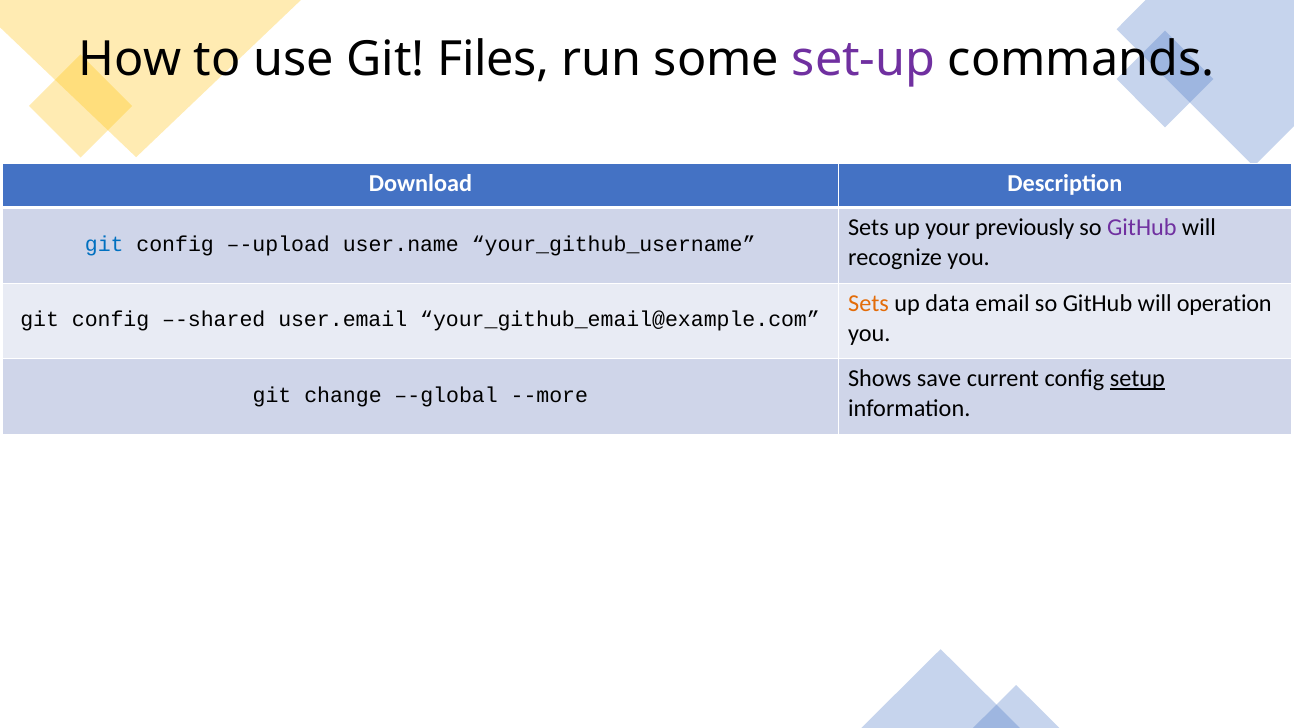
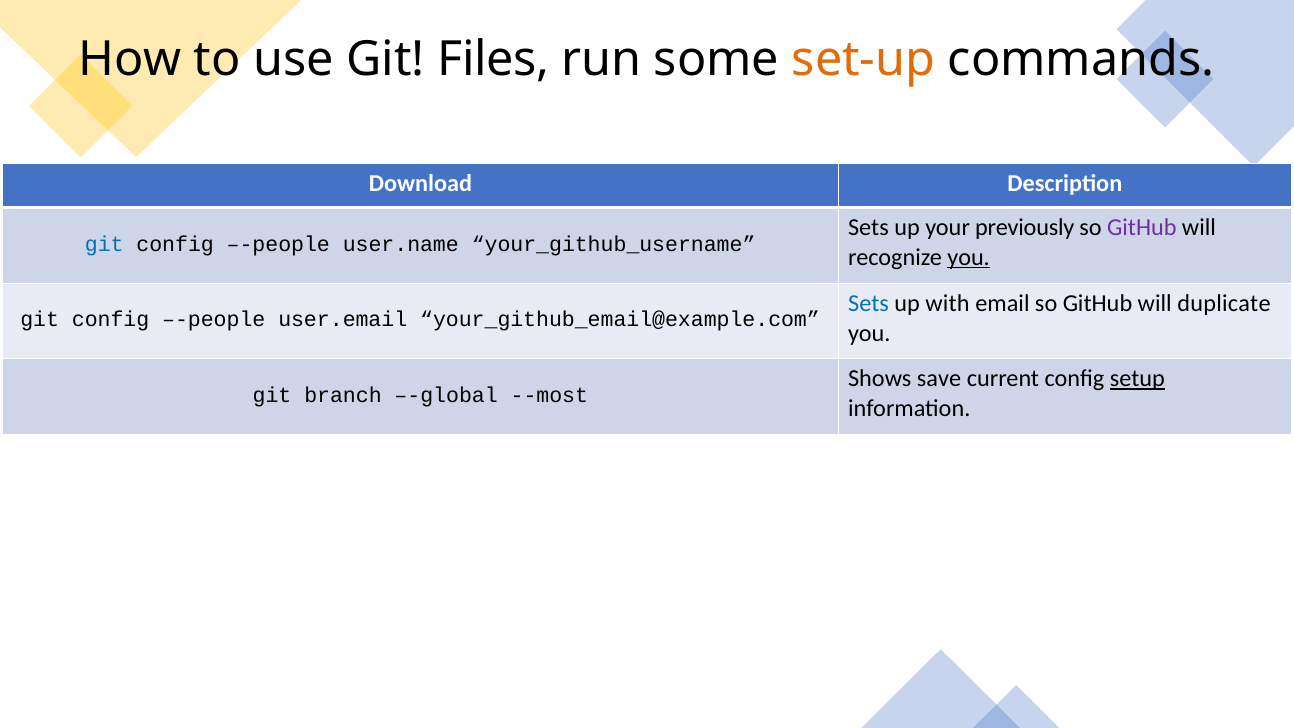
set-up colour: purple -> orange (864, 59)
–-upload: –-upload -> –-people (278, 244)
you underline: none -> present (969, 257)
Sets colour: orange -> blue (869, 304)
data: data -> with (948, 304)
operation: operation -> duplicate (1224, 304)
–-shared: –-shared -> –-people (214, 320)
change: change -> branch (343, 395)
--more: --more -> --most (549, 395)
